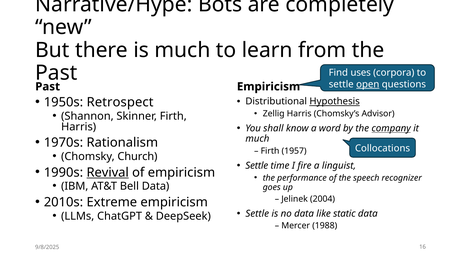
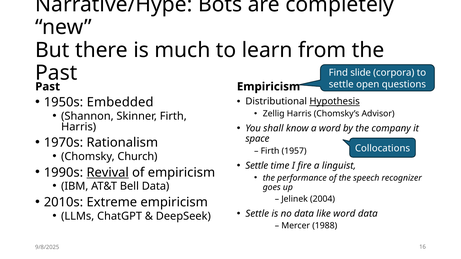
uses: uses -> slide (361, 73)
open underline: present -> none (368, 84)
Retrospect: Retrospect -> Embedded (120, 102)
company underline: present -> none (391, 128)
much: much -> space (257, 139)
like static: static -> word (344, 214)
